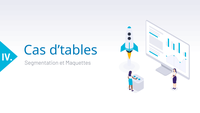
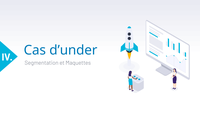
d’tables: d’tables -> d’under (73, 50)
